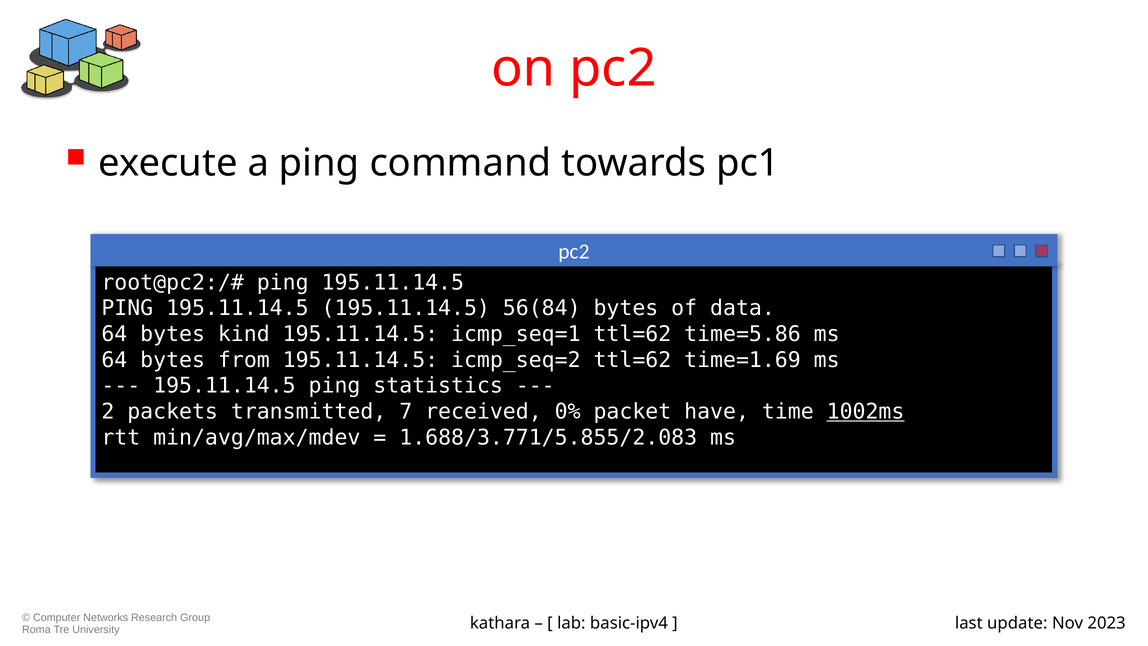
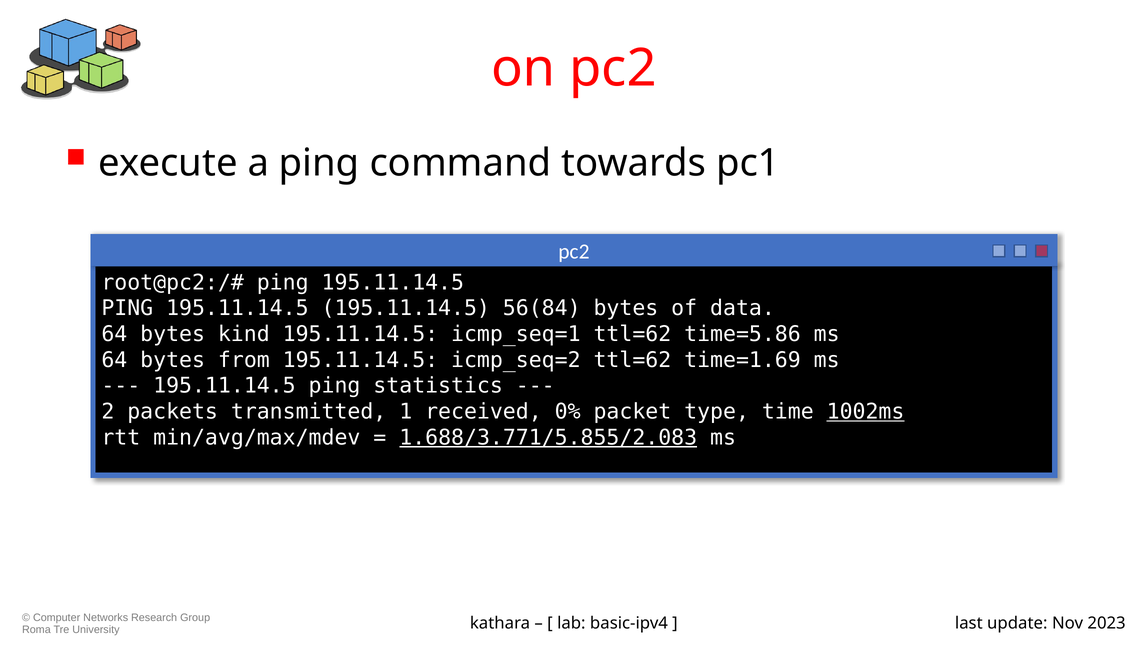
7: 7 -> 1 (406, 412)
have: have -> type (717, 412)
1.688/3.771/5.855/2.083 underline: none -> present (548, 437)
